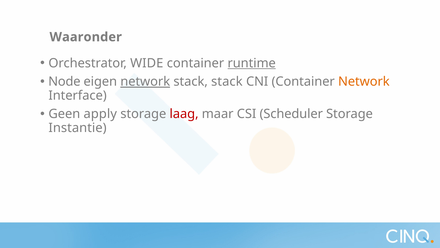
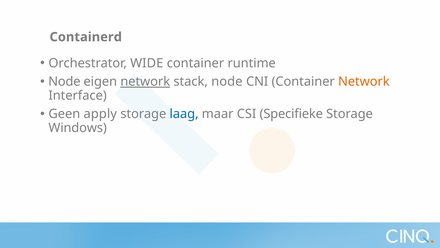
Waaronder: Waaronder -> Containerd (86, 37)
runtime underline: present -> none (252, 63)
stack stack: stack -> node (227, 81)
laag colour: red -> blue (184, 114)
Scheduler: Scheduler -> Specifieke (291, 114)
Instantie: Instantie -> Windows (78, 128)
